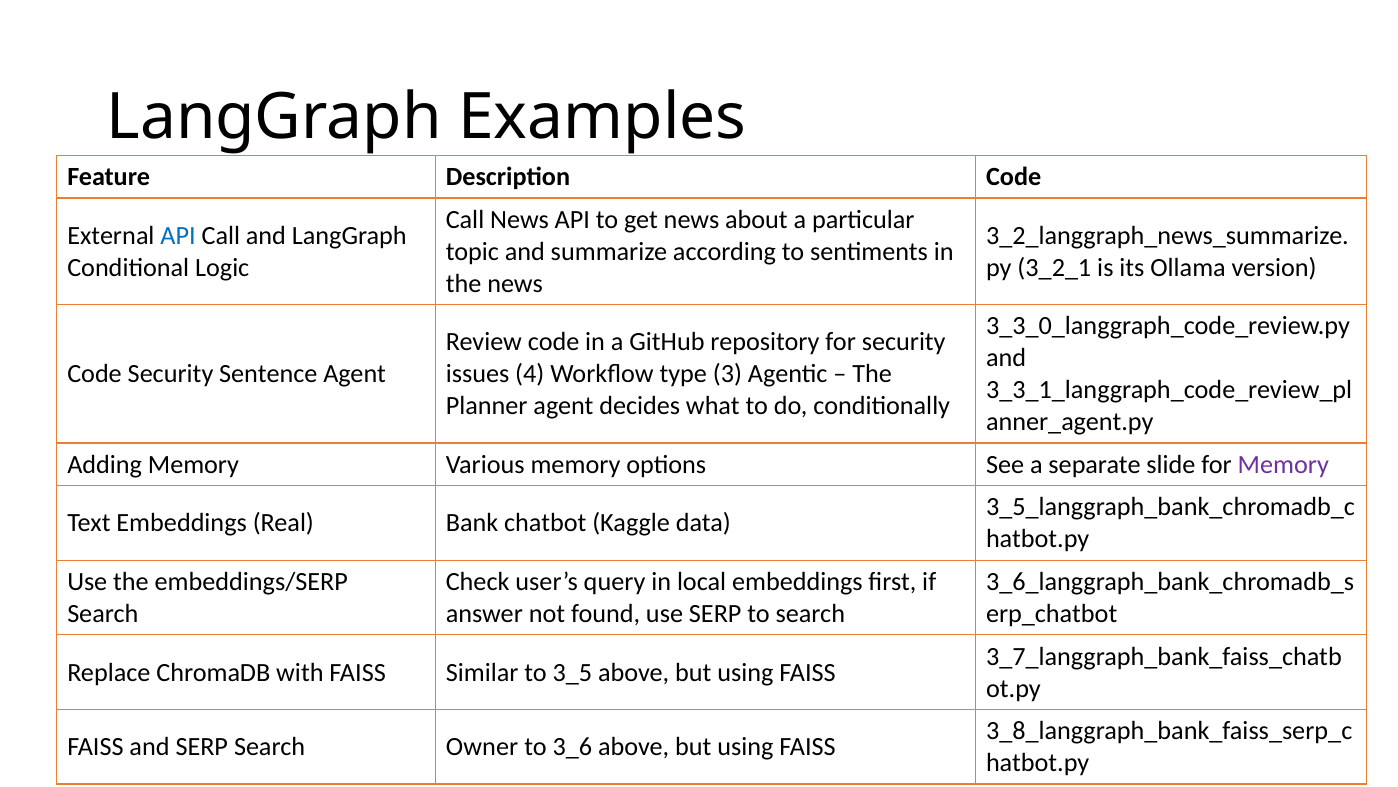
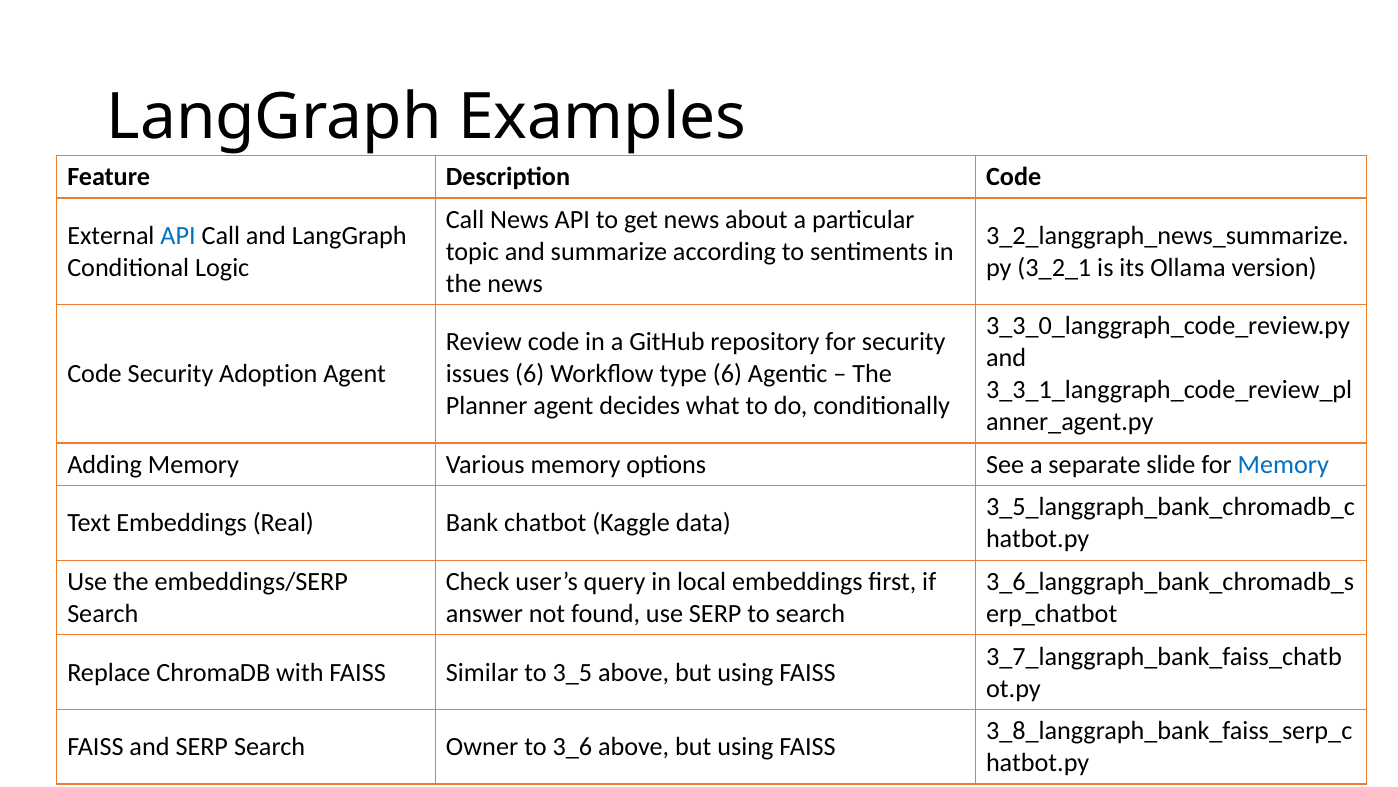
Sentence: Sentence -> Adoption (268, 374)
issues 4: 4 -> 6 (530, 374)
type 3: 3 -> 6 (727, 374)
Memory colour: purple -> blue (1283, 464)
